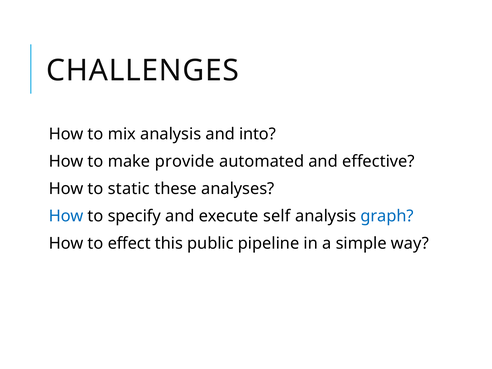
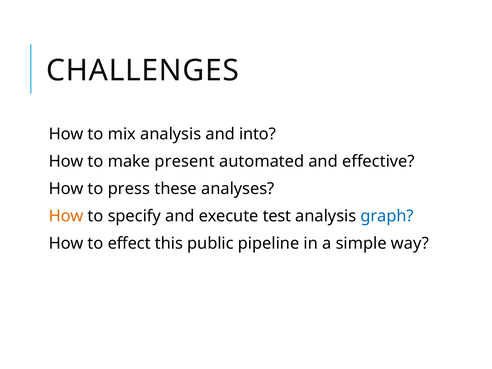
provide: provide -> present (185, 161)
static: static -> press (129, 189)
How colour: blue -> orange (66, 216)
self: self -> test (277, 216)
